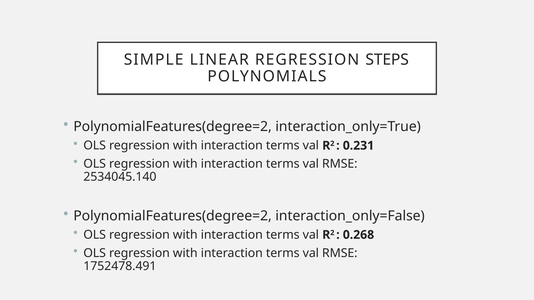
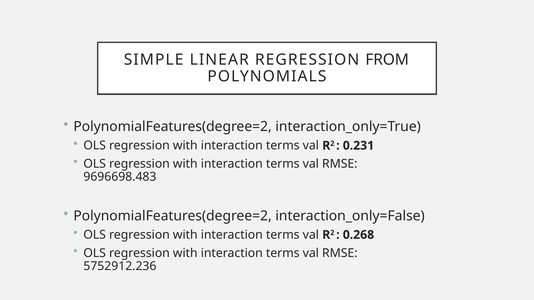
STEPS: STEPS -> FROM (387, 60)
2534045.140: 2534045.140 -> 9696698.483 (120, 177)
1752478.491: 1752478.491 -> 5752912.236 (120, 267)
